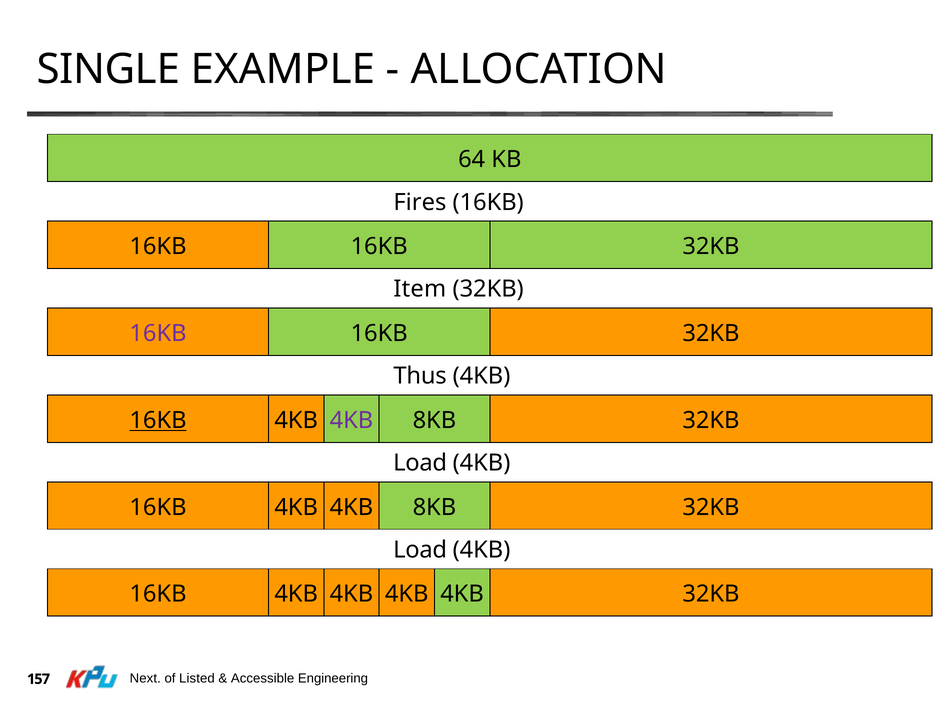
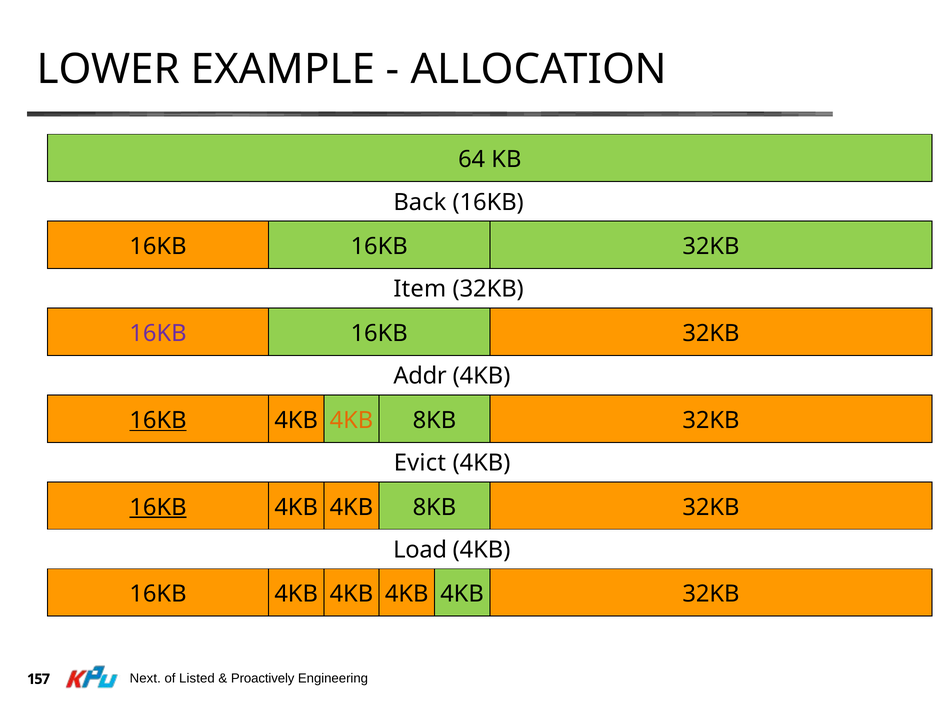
SINGLE: SINGLE -> LOWER (108, 69)
Fires: Fires -> Back (420, 202)
Thus: Thus -> Addr (420, 376)
4KB colour: purple -> orange (351, 420)
Load: Load -> Evict (420, 463)
16KB underline: none -> present (158, 507)
Accessible: Accessible -> Proactively (263, 679)
